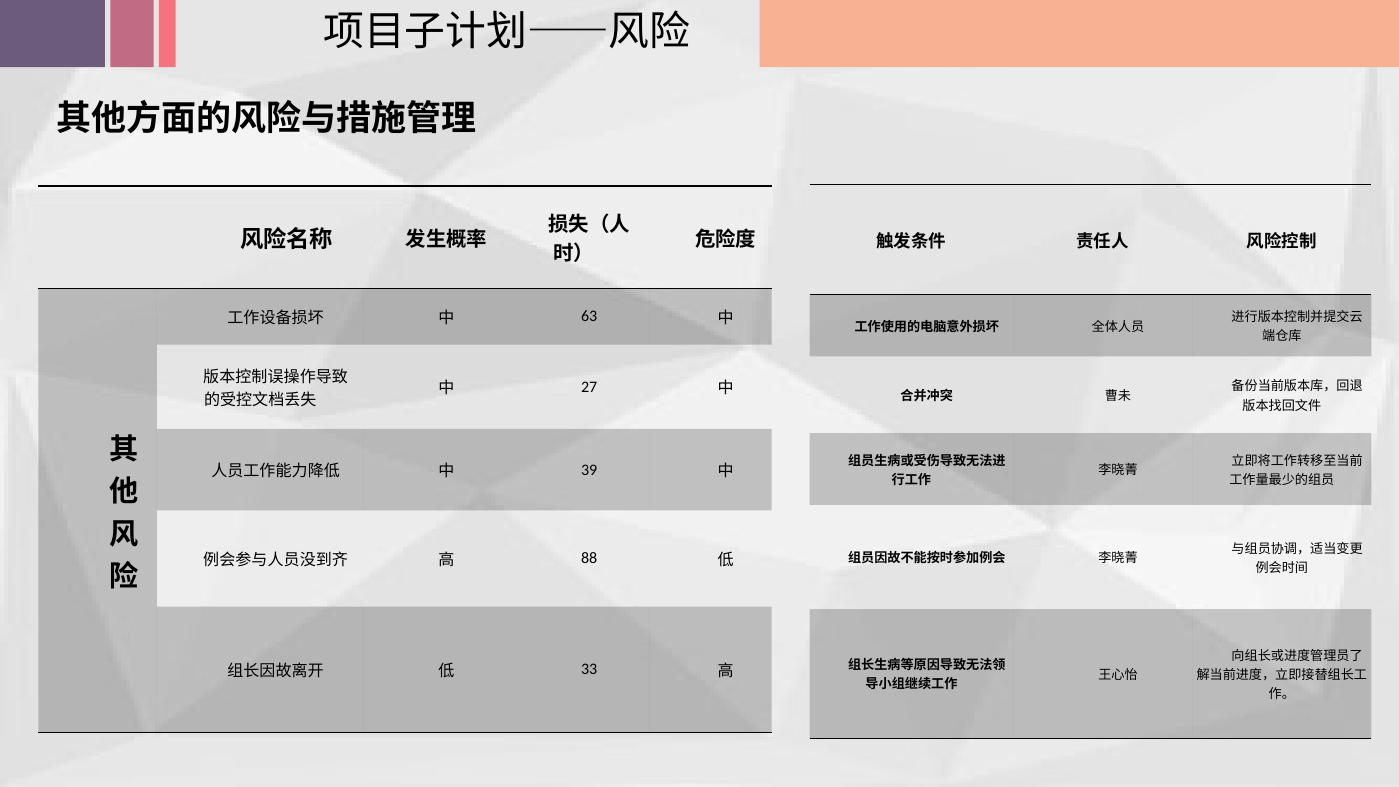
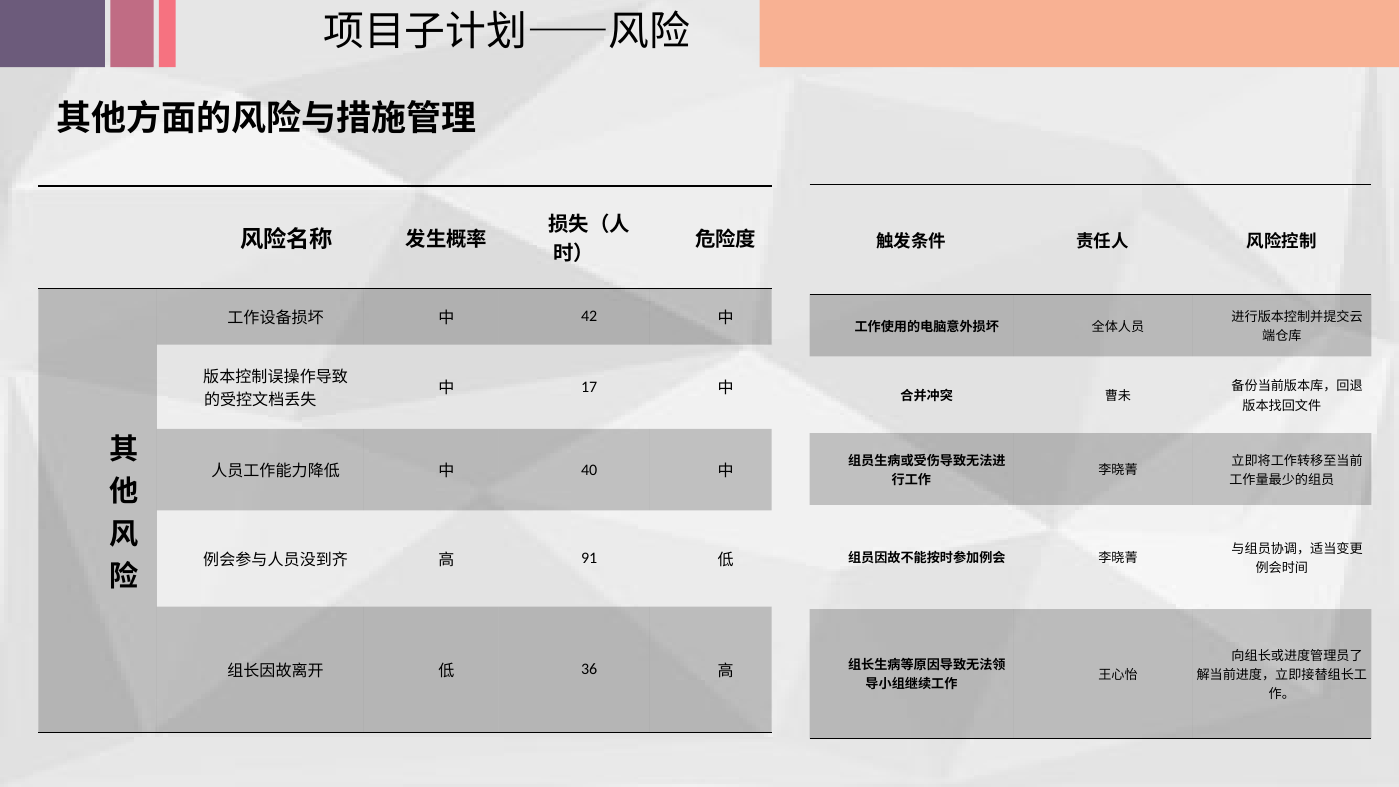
63: 63 -> 42 (589, 317)
27: 27 -> 17 (589, 387)
39: 39 -> 40 (589, 470)
88: 88 -> 91 (589, 559)
33: 33 -> 36 (589, 670)
